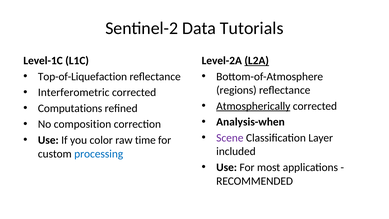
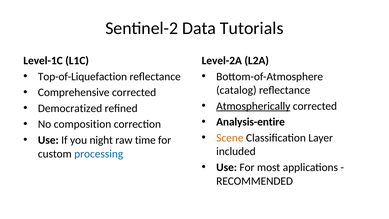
L2A underline: present -> none (257, 61)
regions: regions -> catalog (236, 90)
Interferometric: Interferometric -> Comprehensive (74, 92)
Computations: Computations -> Democratized (70, 108)
Analysis-when: Analysis-when -> Analysis-entire (251, 122)
Scene colour: purple -> orange (230, 138)
color: color -> night (101, 140)
